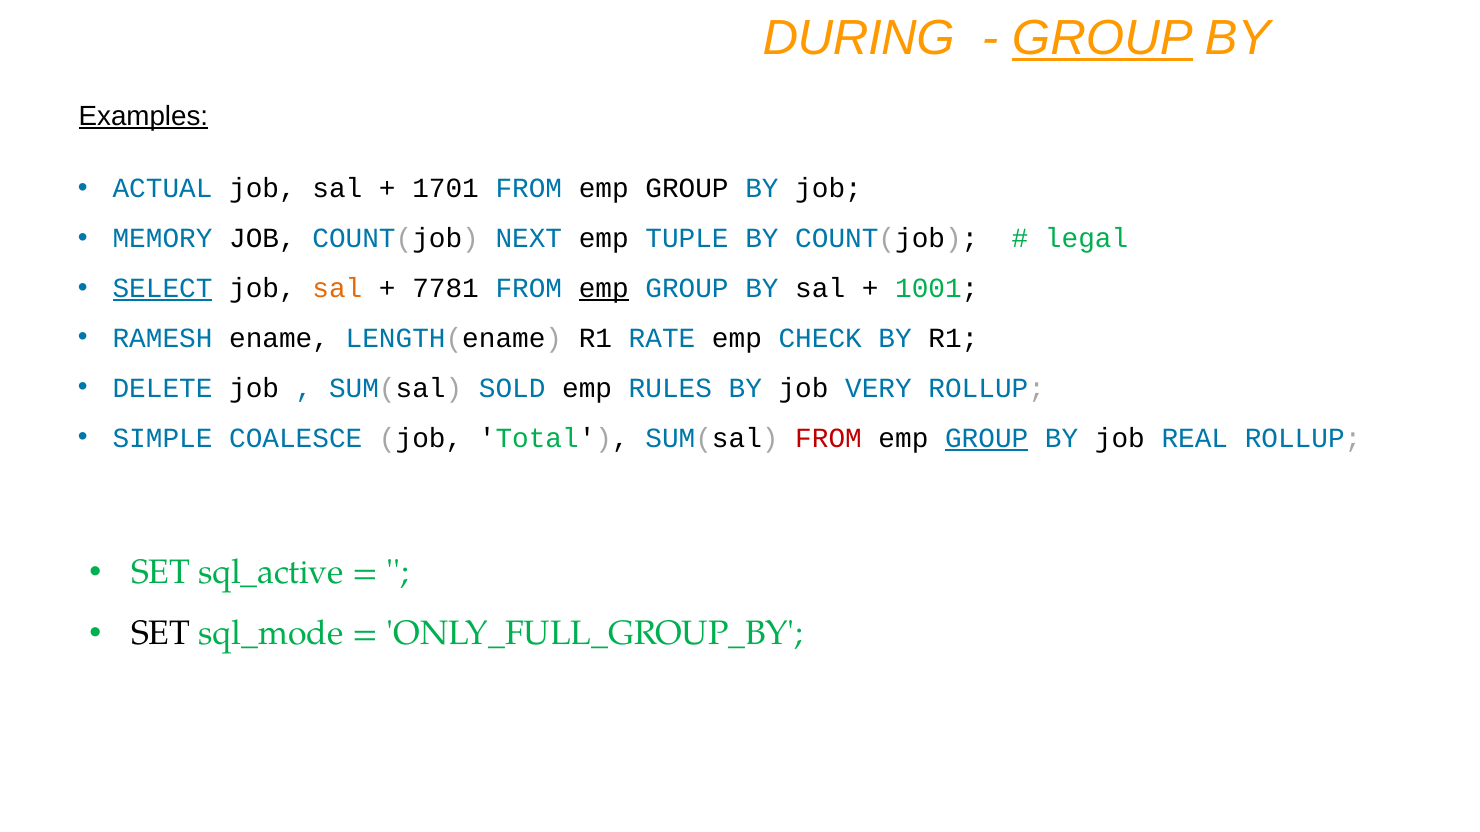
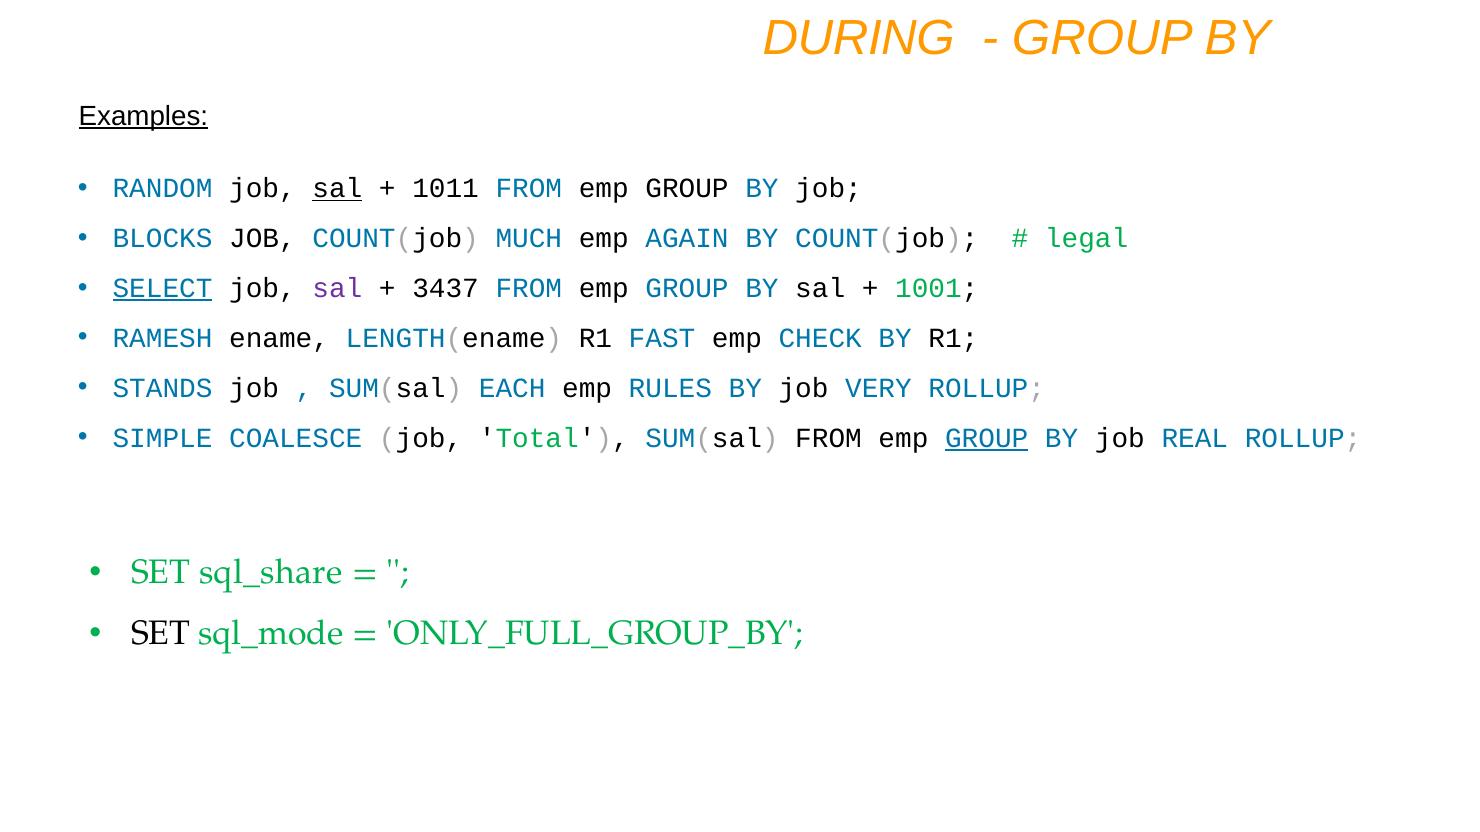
GROUP underline: present -> none (1102, 39)
ACTUAL: ACTUAL -> RANDOM (163, 189)
sal underline: none -> present (337, 189)
1701: 1701 -> 1011 (446, 189)
MEMORY: MEMORY -> BLOCKS (163, 239)
NEXT: NEXT -> MUCH (529, 239)
TUPLE: TUPLE -> AGAIN (687, 239)
sal colour: orange -> purple (337, 289)
7781: 7781 -> 3437 (446, 289)
emp underline: present -> none (604, 289)
RATE: RATE -> FAST (662, 339)
DELETE: DELETE -> STANDS (163, 388)
SOLD: SOLD -> EACH (512, 388)
FROM colour: red -> black (829, 438)
sql_active: sql_active -> sql_share (271, 573)
